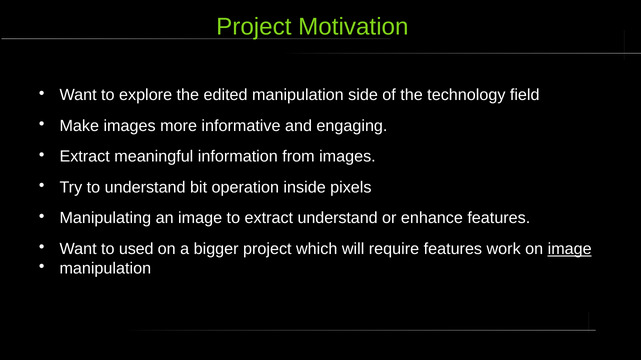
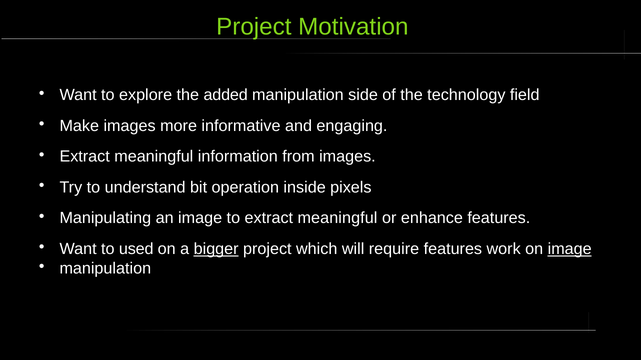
edited: edited -> added (226, 95)
to extract understand: understand -> meaningful (338, 219)
bigger underline: none -> present (216, 249)
